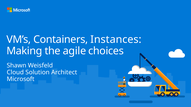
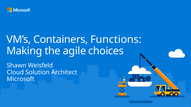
Instances: Instances -> Functions (116, 40)
